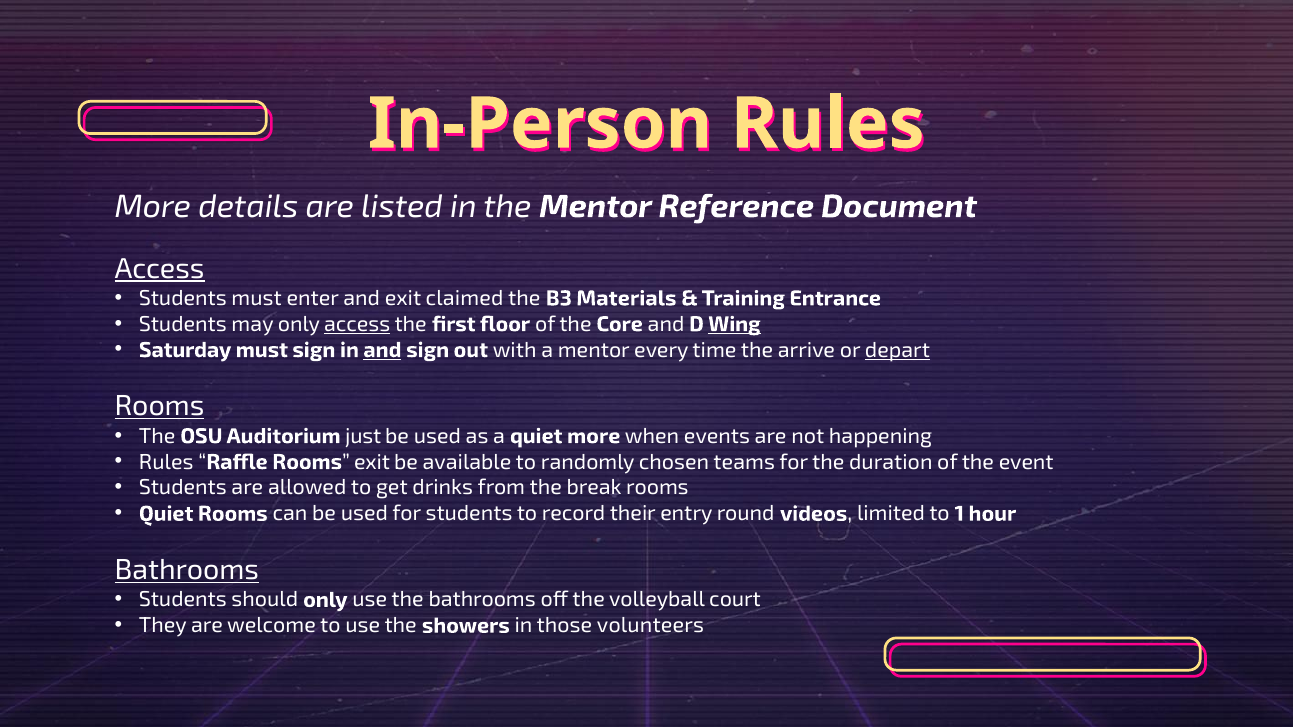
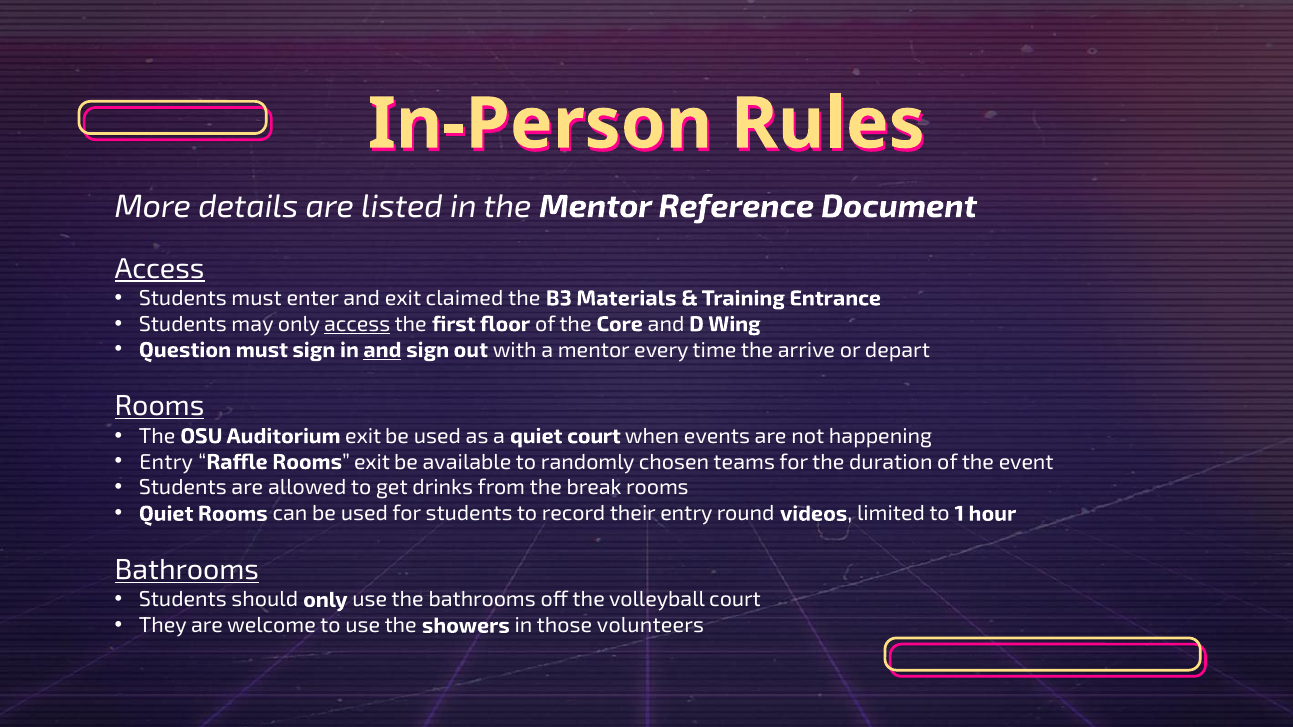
Wing underline: present -> none (734, 324)
Saturday: Saturday -> Question (185, 350)
depart underline: present -> none (897, 350)
Auditorium just: just -> exit (363, 436)
quiet more: more -> court (594, 436)
Rules: Rules -> Entry (166, 462)
